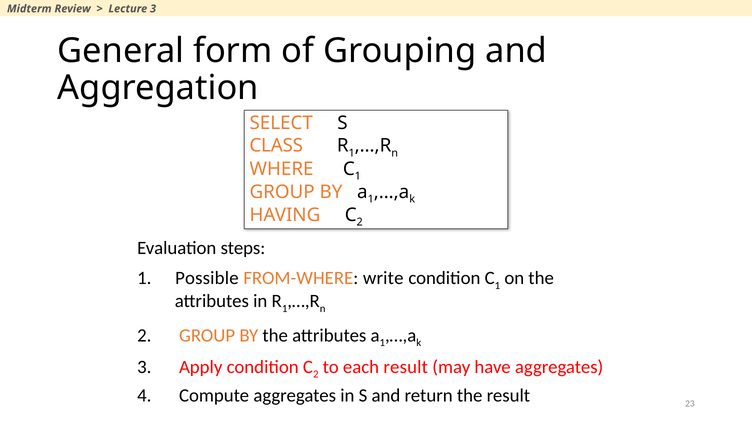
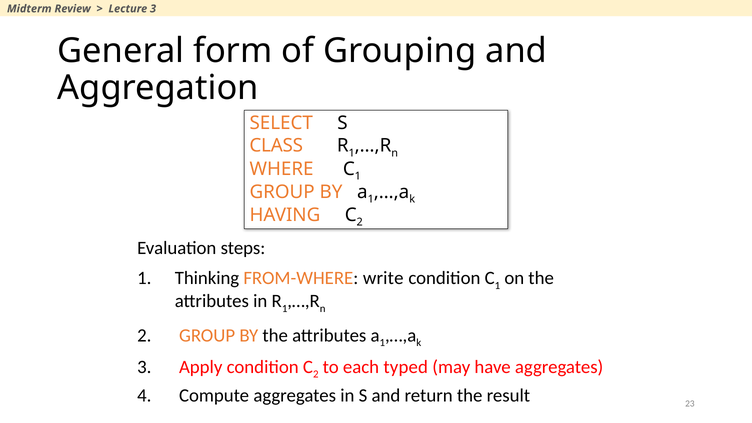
Possible: Possible -> Thinking (207, 278)
each result: result -> typed (406, 367)
